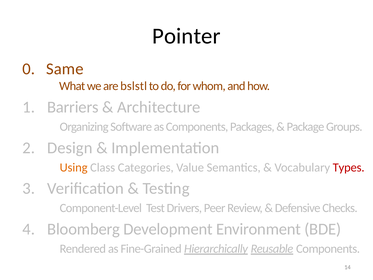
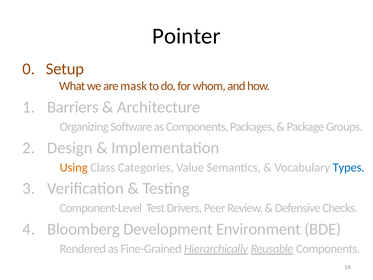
Same: Same -> Setup (65, 69)
bslstl: bslstl -> mask (134, 86)
Types colour: red -> blue (349, 167)
